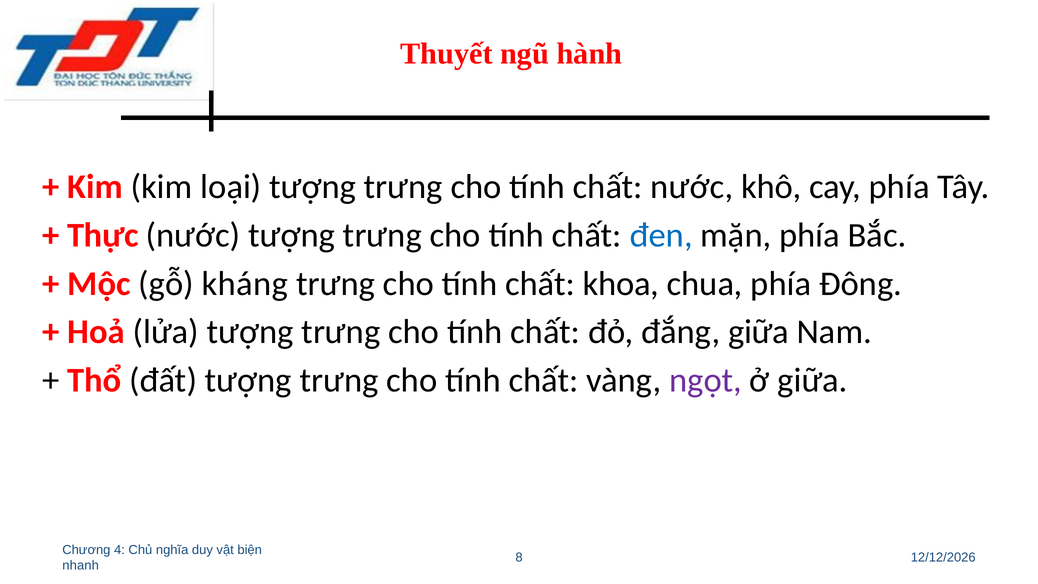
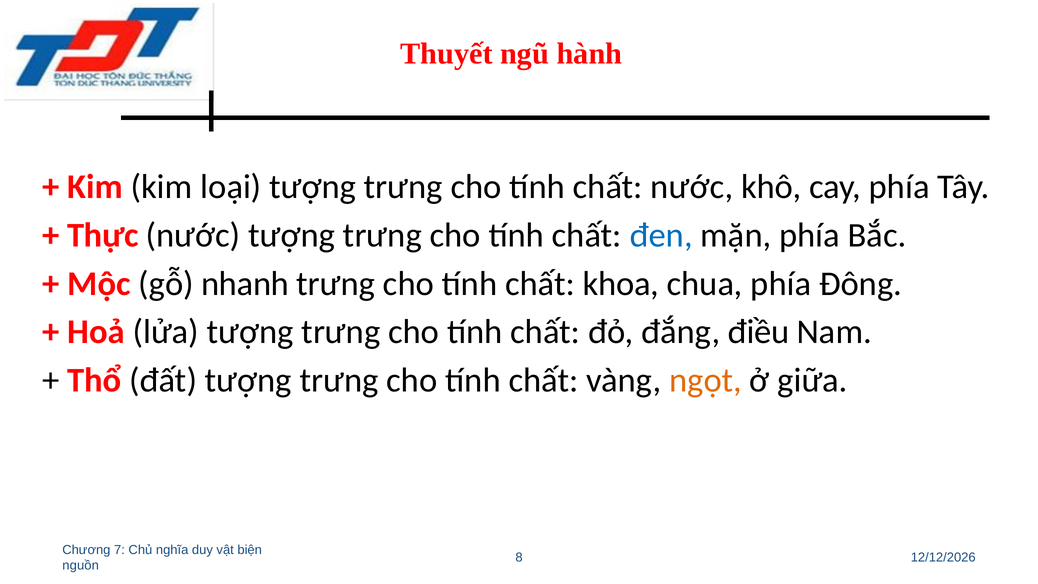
kháng: kháng -> nhanh (245, 284)
đắng giữa: giữa -> điều (759, 332)
ngọt colour: purple -> orange (705, 380)
4: 4 -> 7 (119, 550)
nhanh: nhanh -> nguồn (81, 565)
